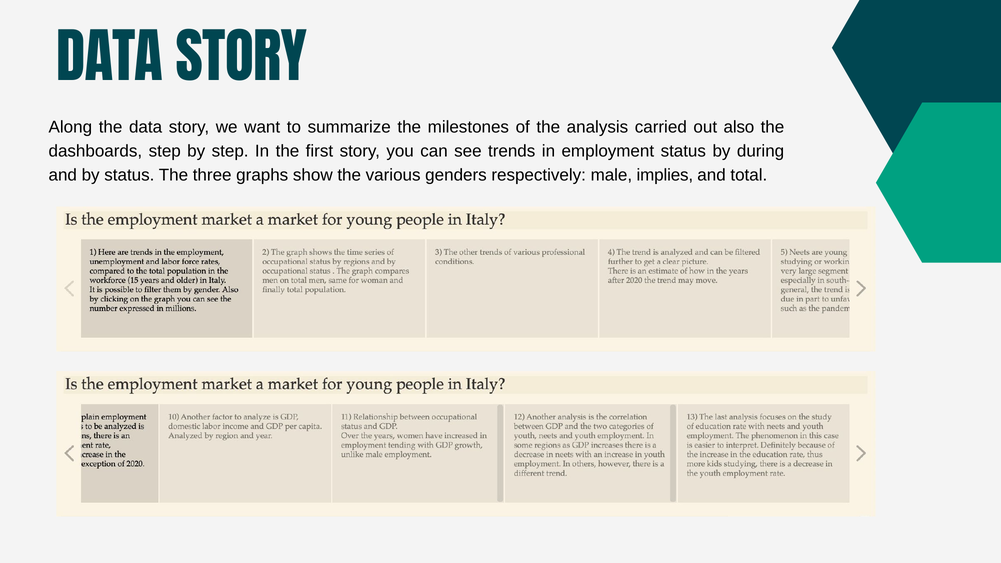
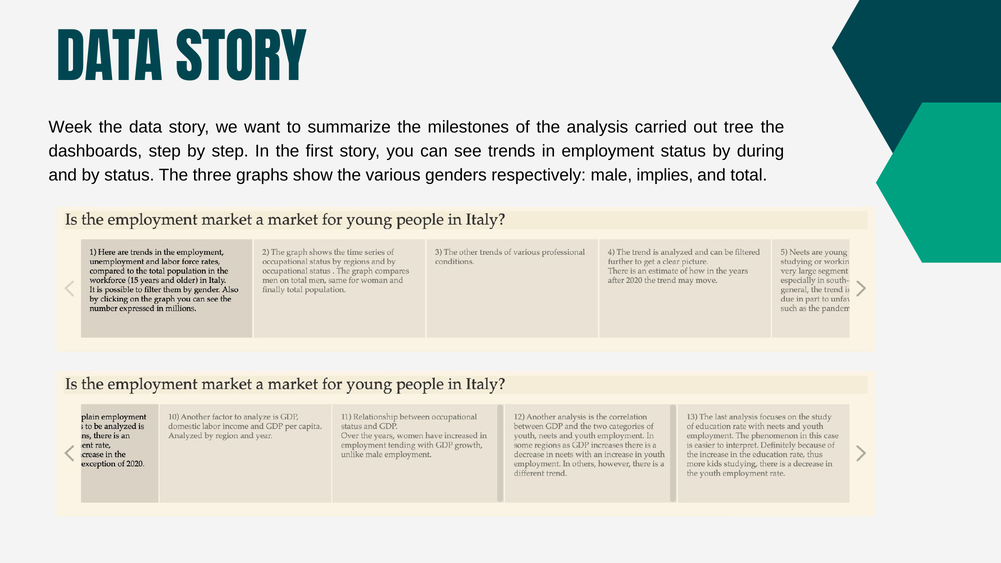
Along: Along -> Week (70, 127)
also: also -> tree (739, 127)
